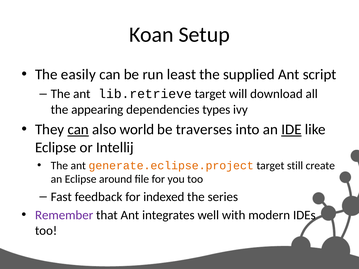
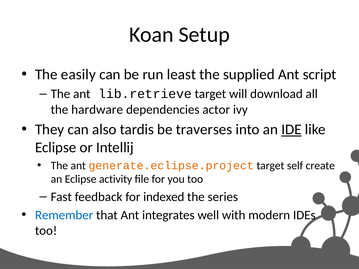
appearing: appearing -> hardware (97, 110)
types: types -> actor (216, 110)
can underline: present -> none (78, 130)
world: world -> tardis (137, 130)
still: still -> self (295, 166)
around: around -> activity (116, 179)
Remember colour: purple -> blue (64, 215)
